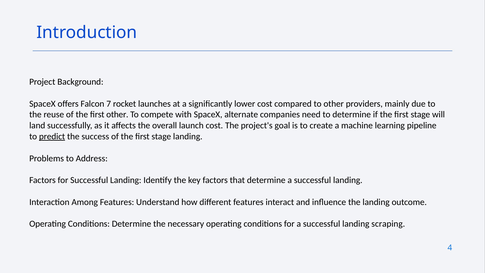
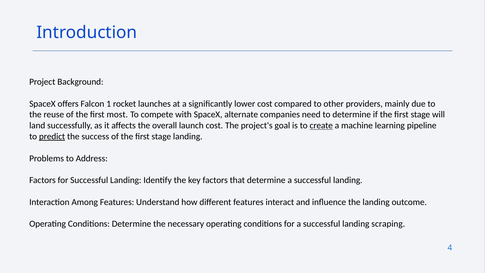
7: 7 -> 1 (109, 104)
first other: other -> most (117, 115)
create underline: none -> present (321, 125)
